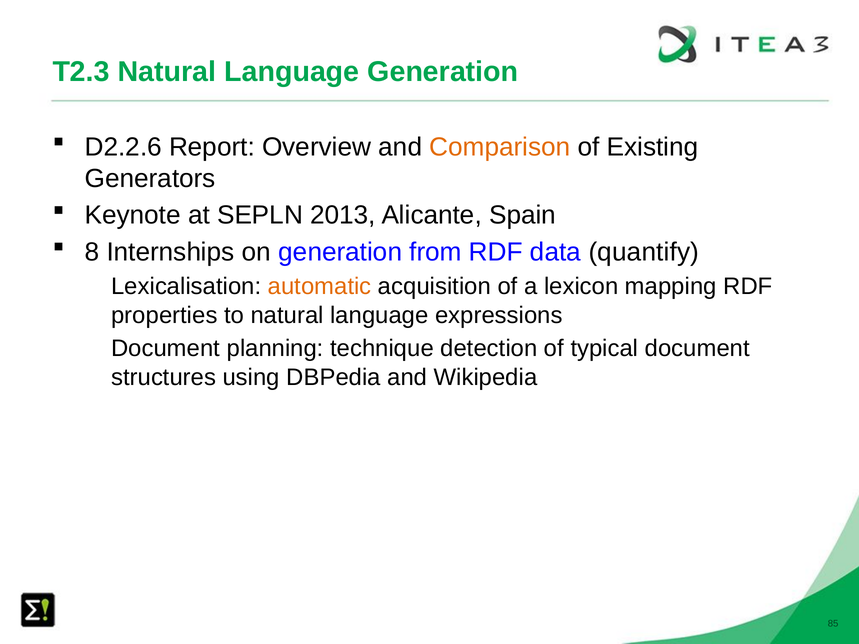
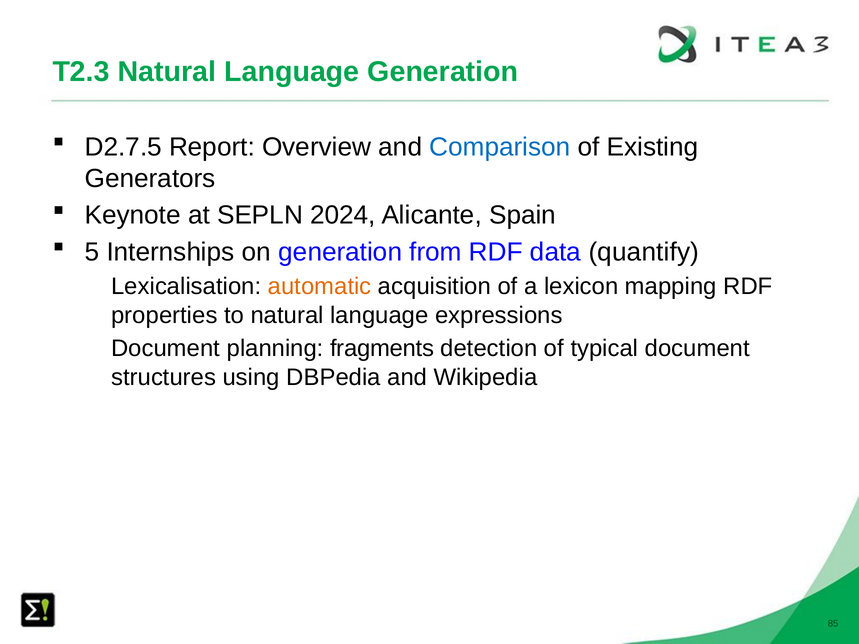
D2.2.6: D2.2.6 -> D2.7.5 (123, 147)
Comparison colour: orange -> blue (500, 147)
2013: 2013 -> 2024 (343, 215)
8: 8 -> 5 (92, 252)
technique: technique -> fragments (382, 349)
